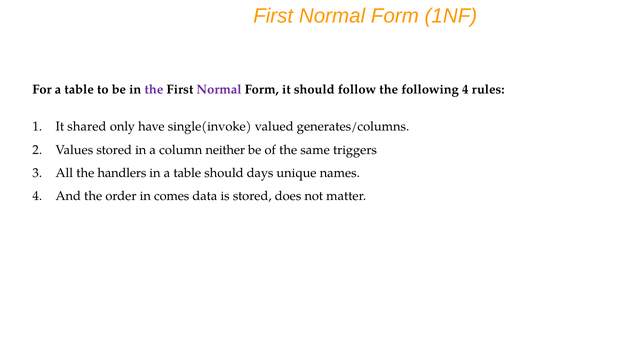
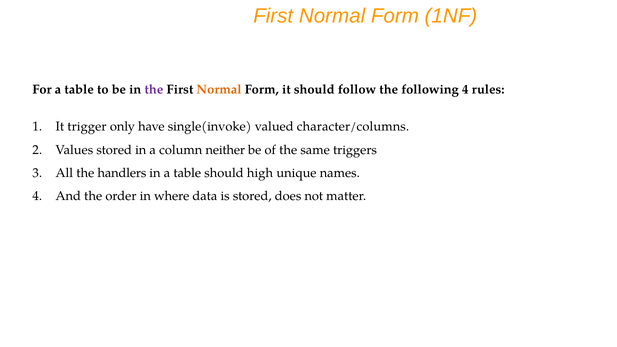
Normal colour: purple -> orange (219, 90)
shared: shared -> trigger (87, 127)
generates/columns: generates/columns -> character/columns (353, 127)
days: days -> high (260, 173)
comes: comes -> where (172, 196)
